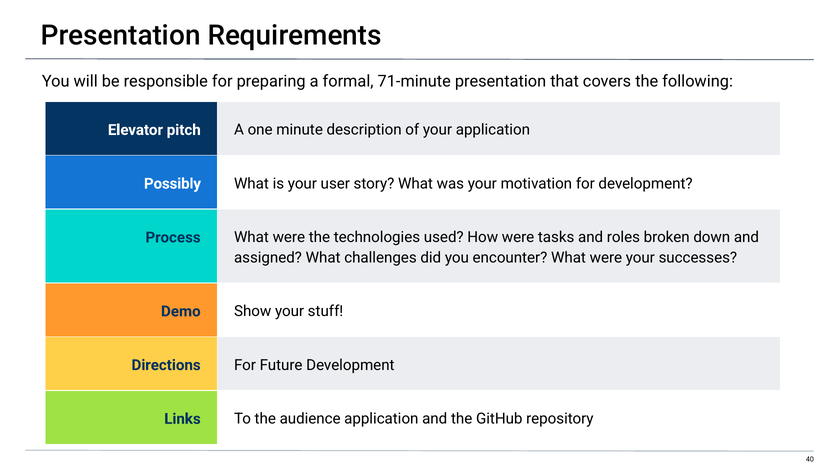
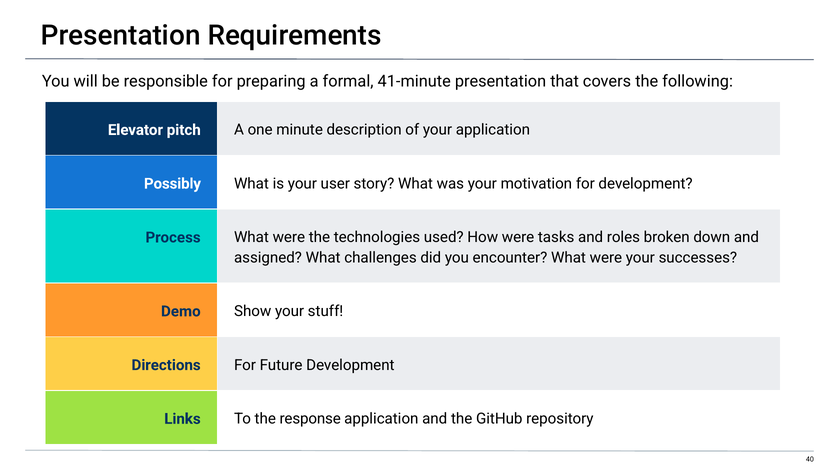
71-minute: 71-minute -> 41-minute (414, 81)
audience: audience -> response (310, 419)
